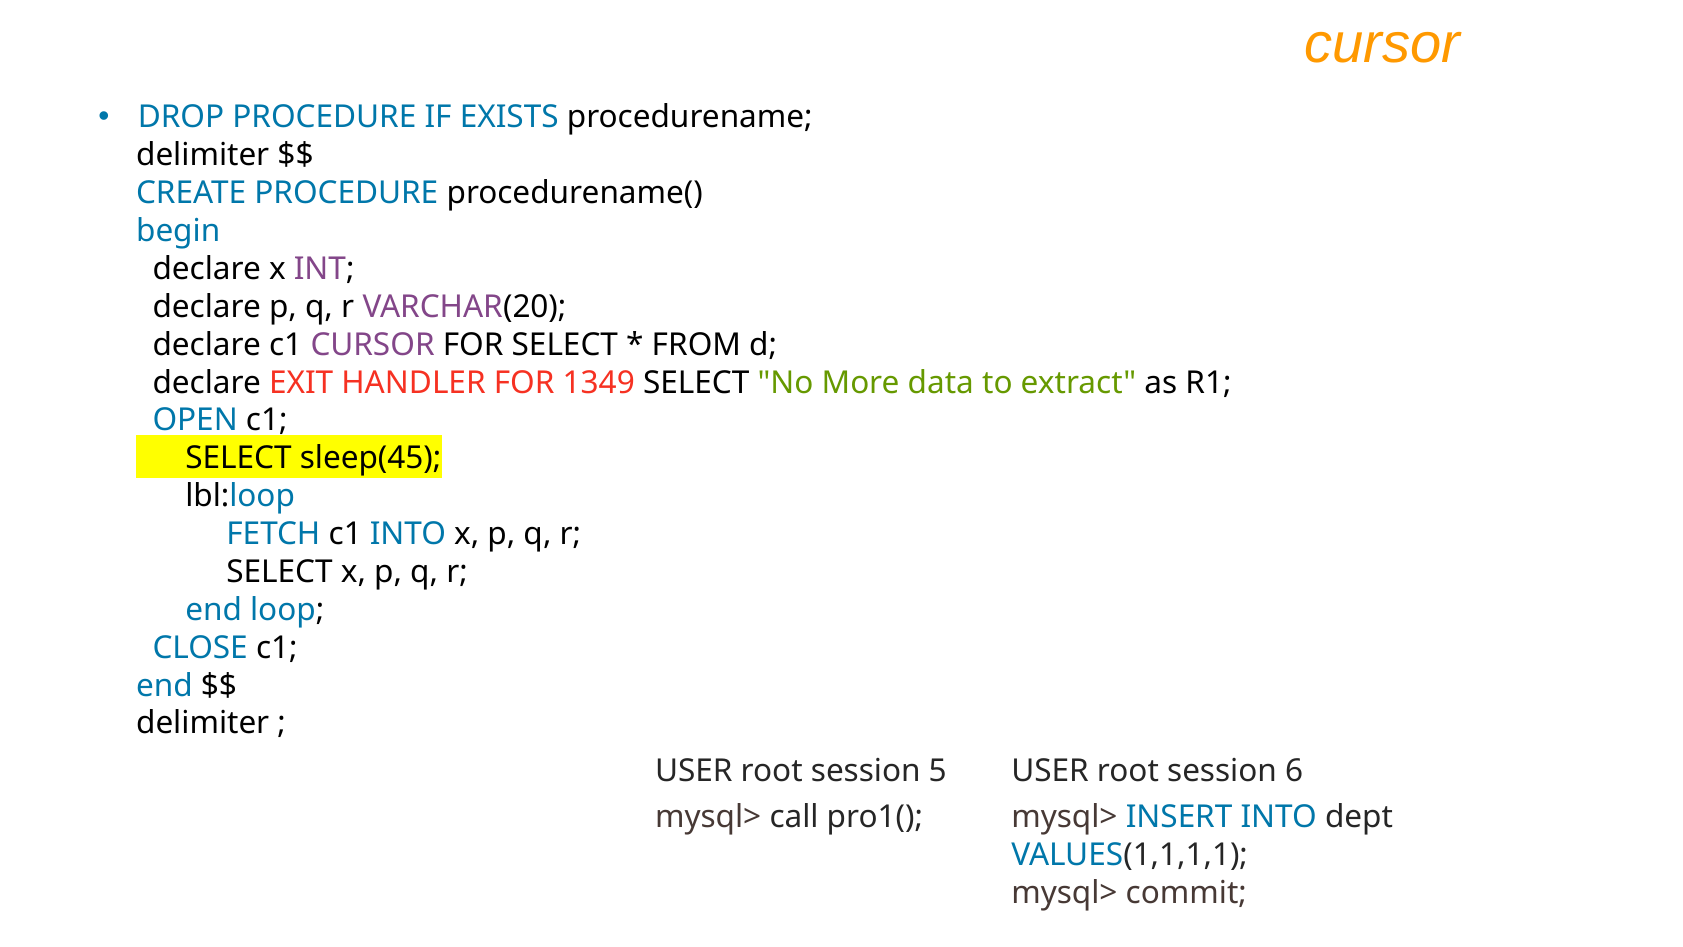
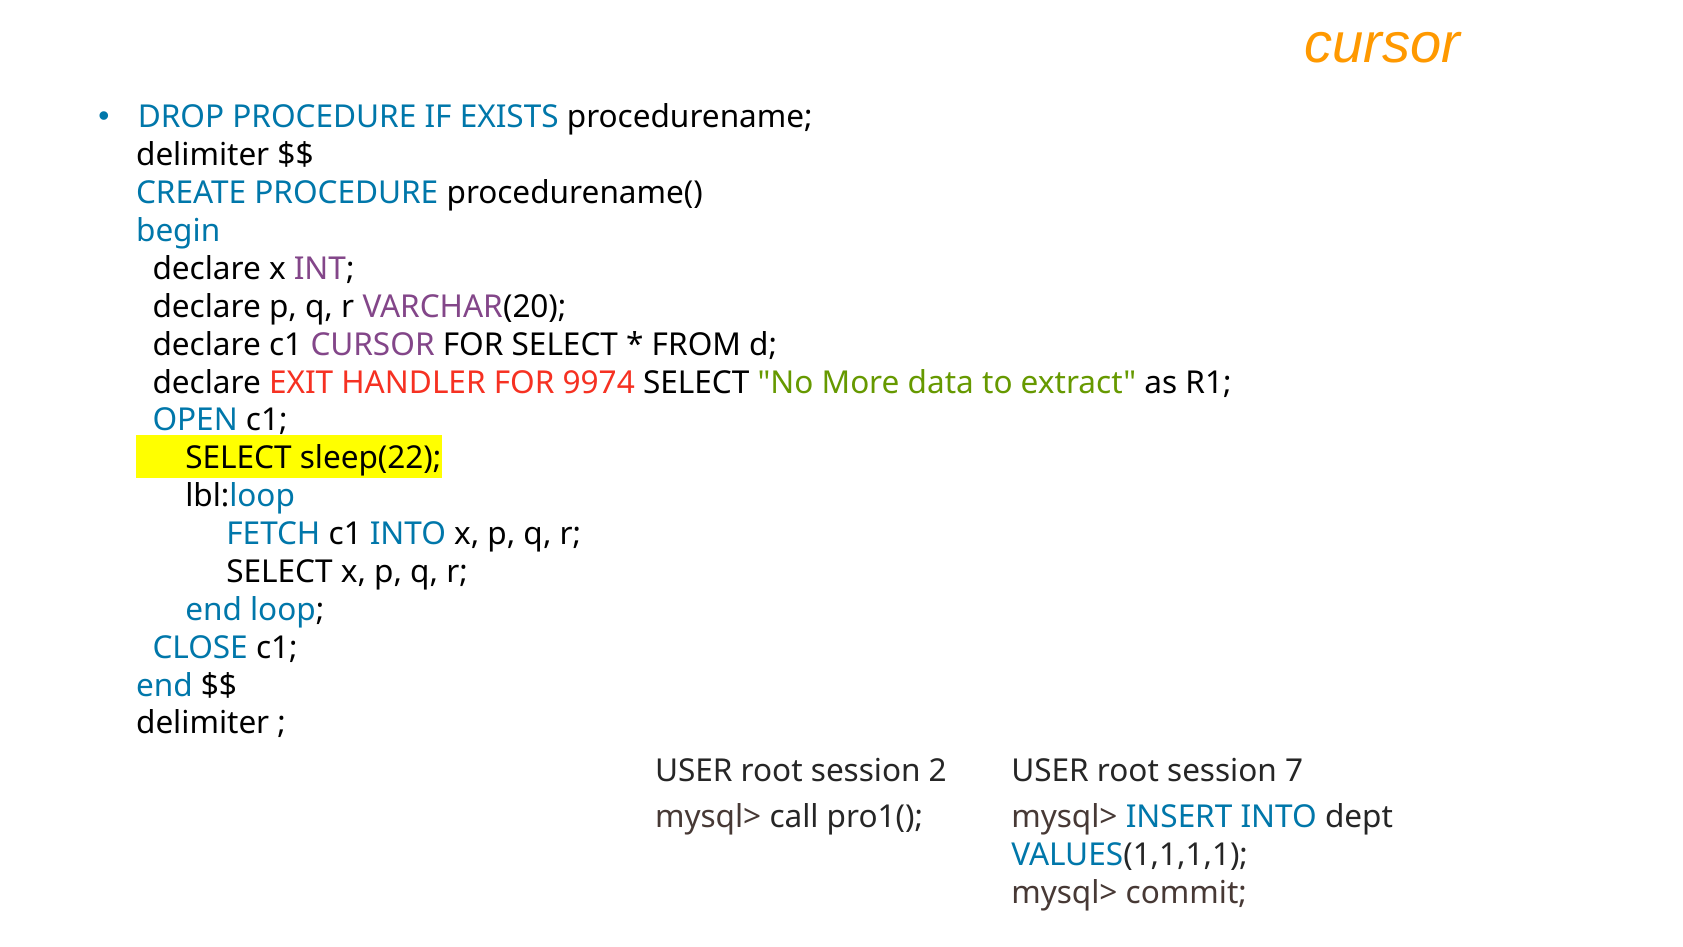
1349: 1349 -> 9974 (599, 383)
sleep(45: sleep(45 -> sleep(22 (371, 458)
5: 5 -> 2 (938, 771)
6: 6 -> 7 (1294, 771)
